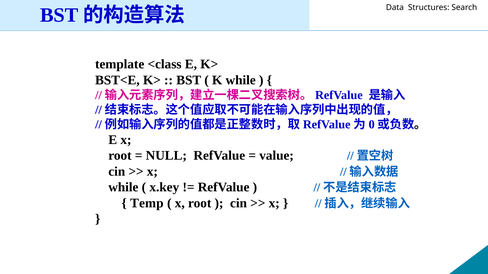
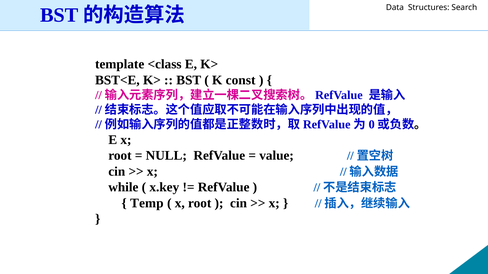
K while: while -> const (241, 80)
